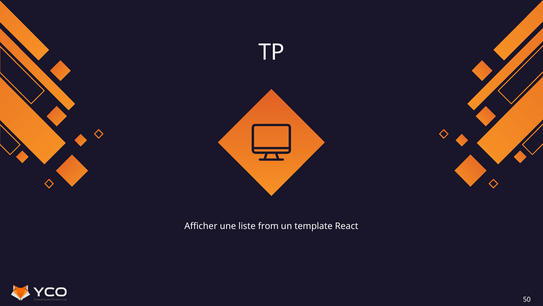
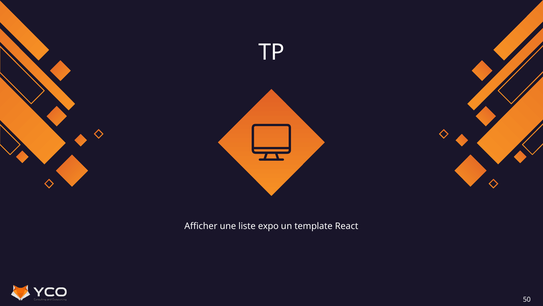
from: from -> expo (268, 226)
